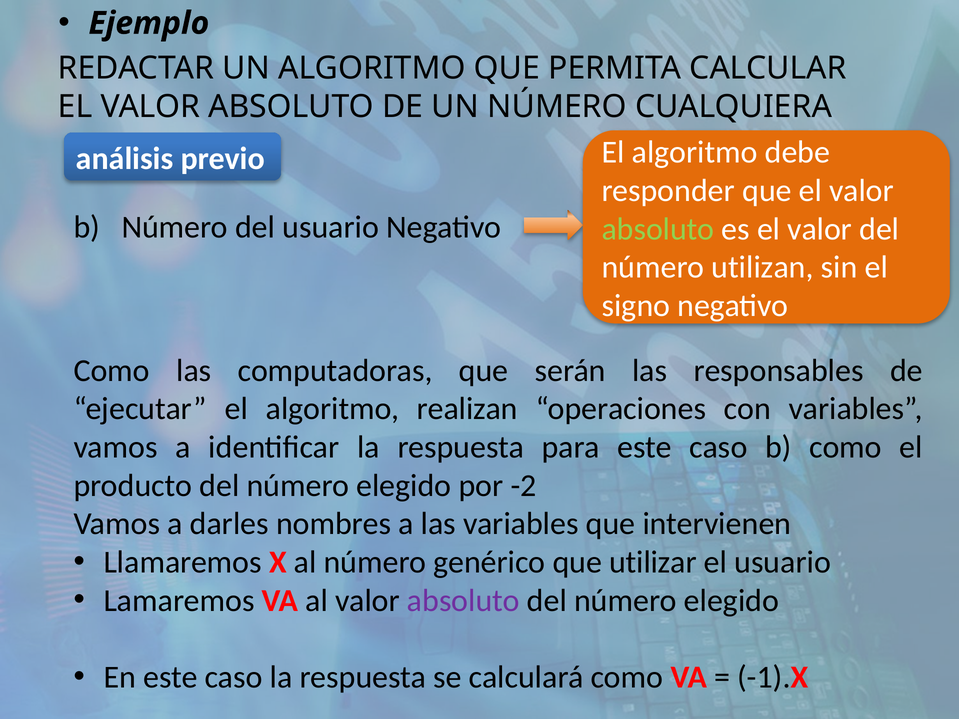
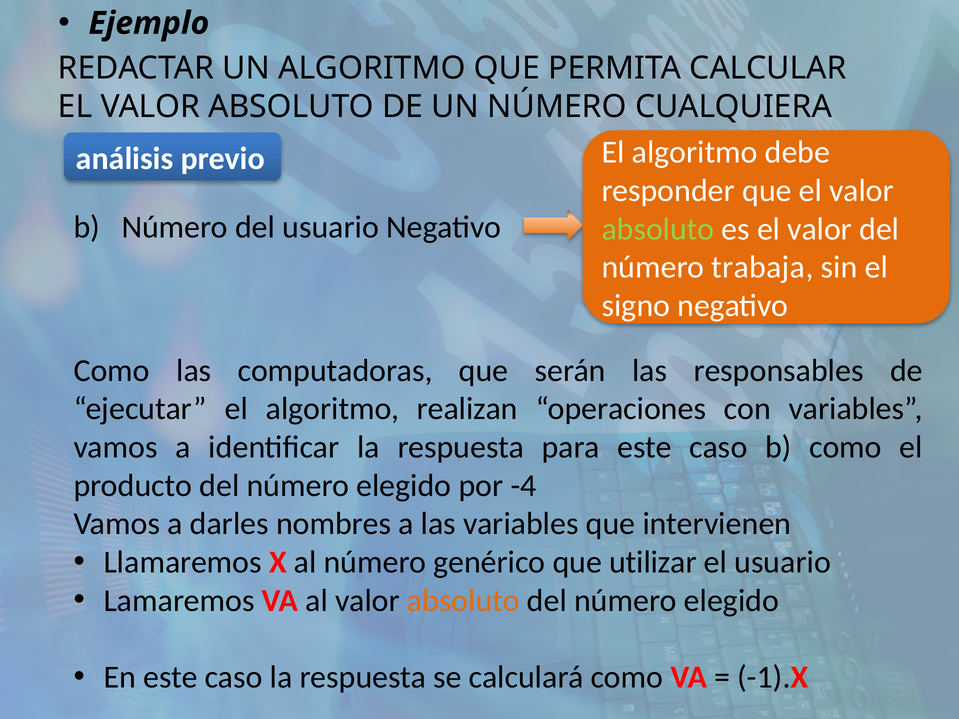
utilizan: utilizan -> trabaja (762, 268)
-2: -2 -> -4 (524, 486)
absoluto colour: purple -> orange (463, 601)
